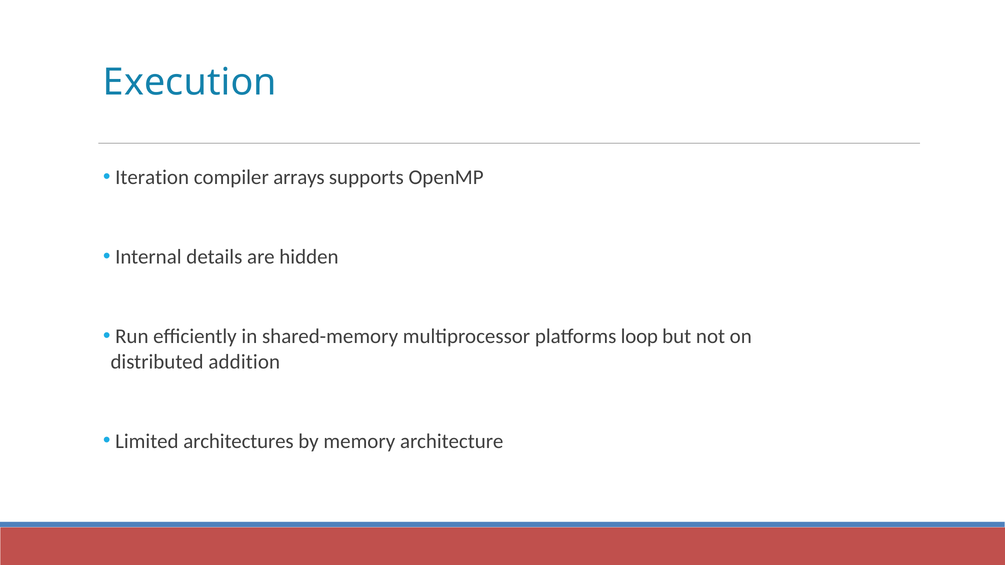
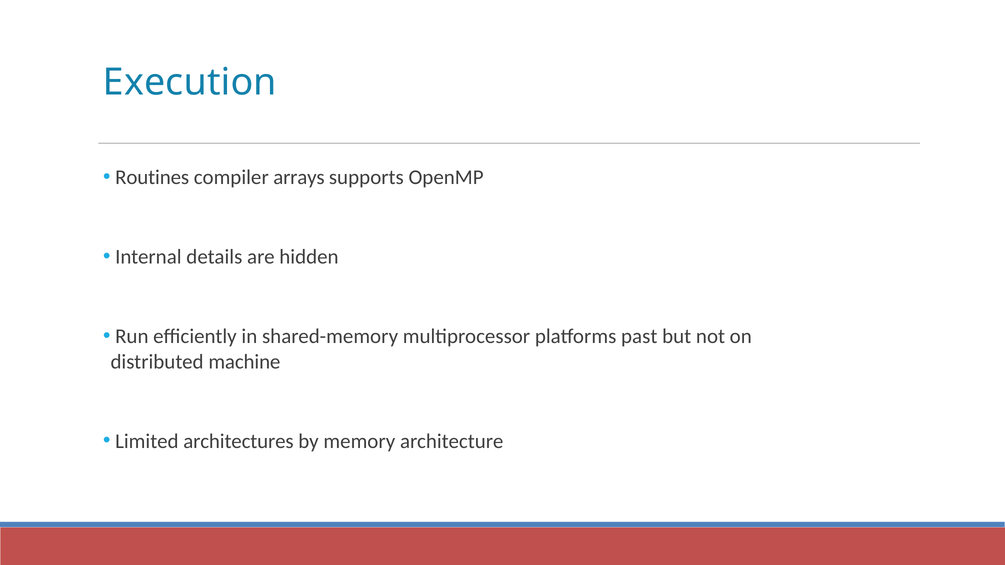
Iteration: Iteration -> Routines (152, 178)
loop: loop -> past (639, 337)
addition: addition -> machine (244, 362)
